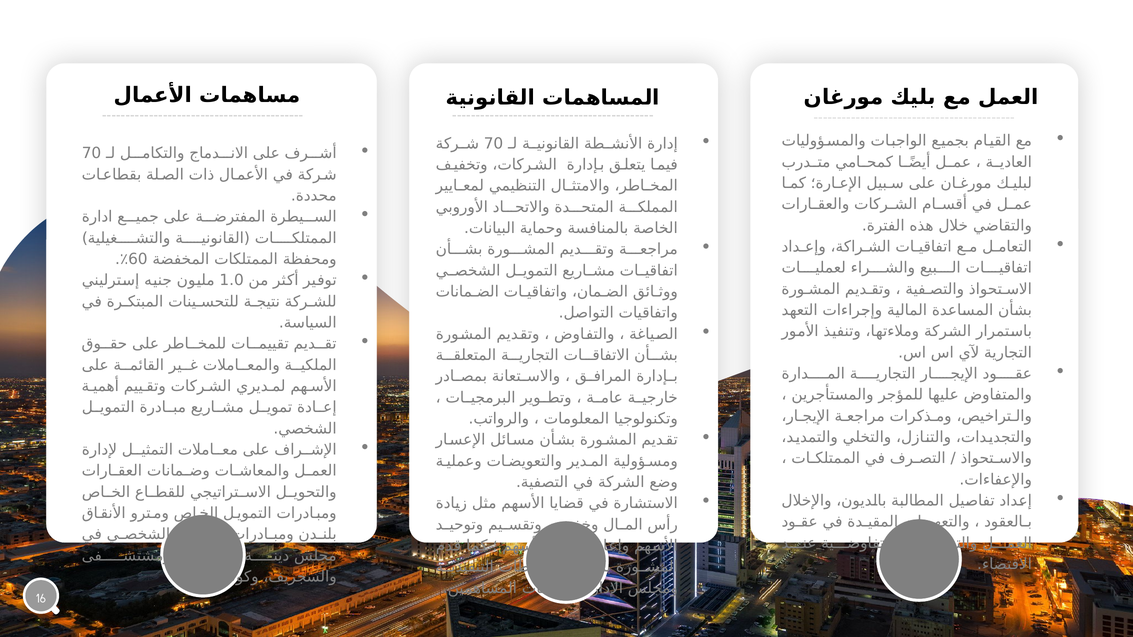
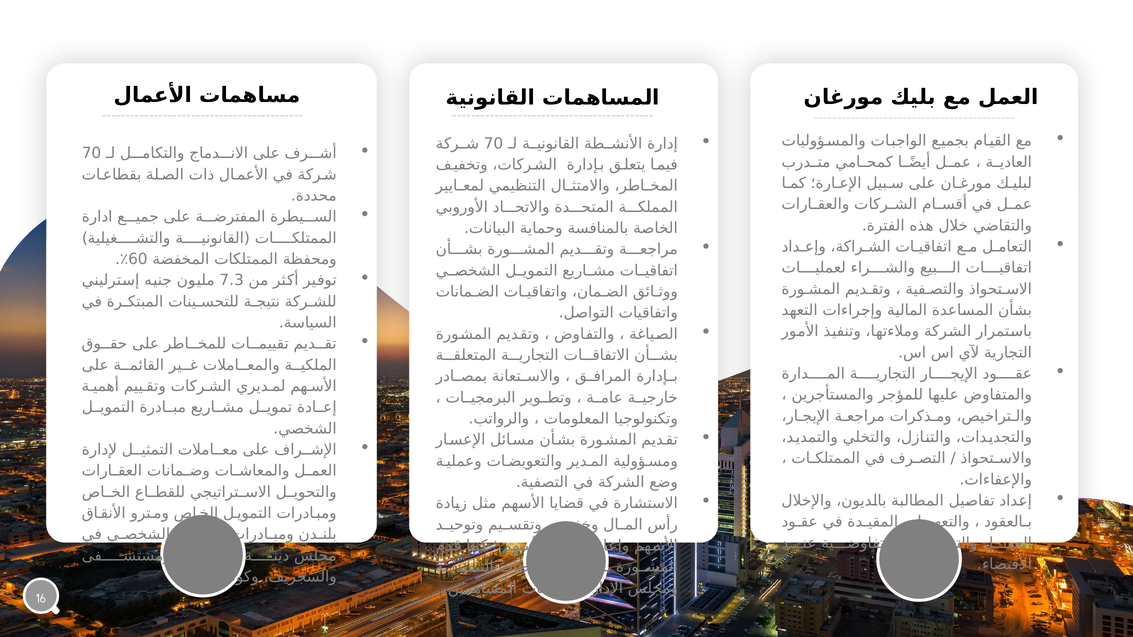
1.0: 1.0 -> 7.3 (232, 280)
